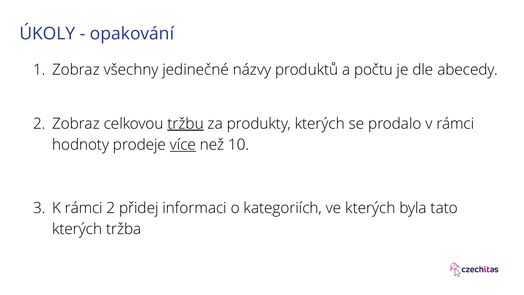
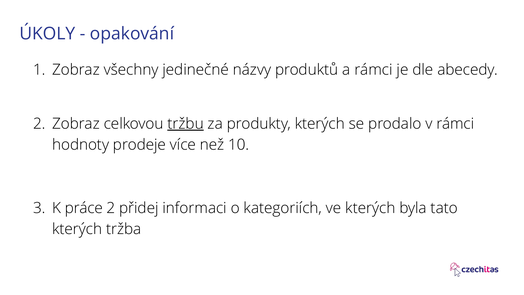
a počtu: počtu -> rámci (374, 70)
více underline: present -> none (183, 145)
K rámci: rámci -> práce (84, 208)
